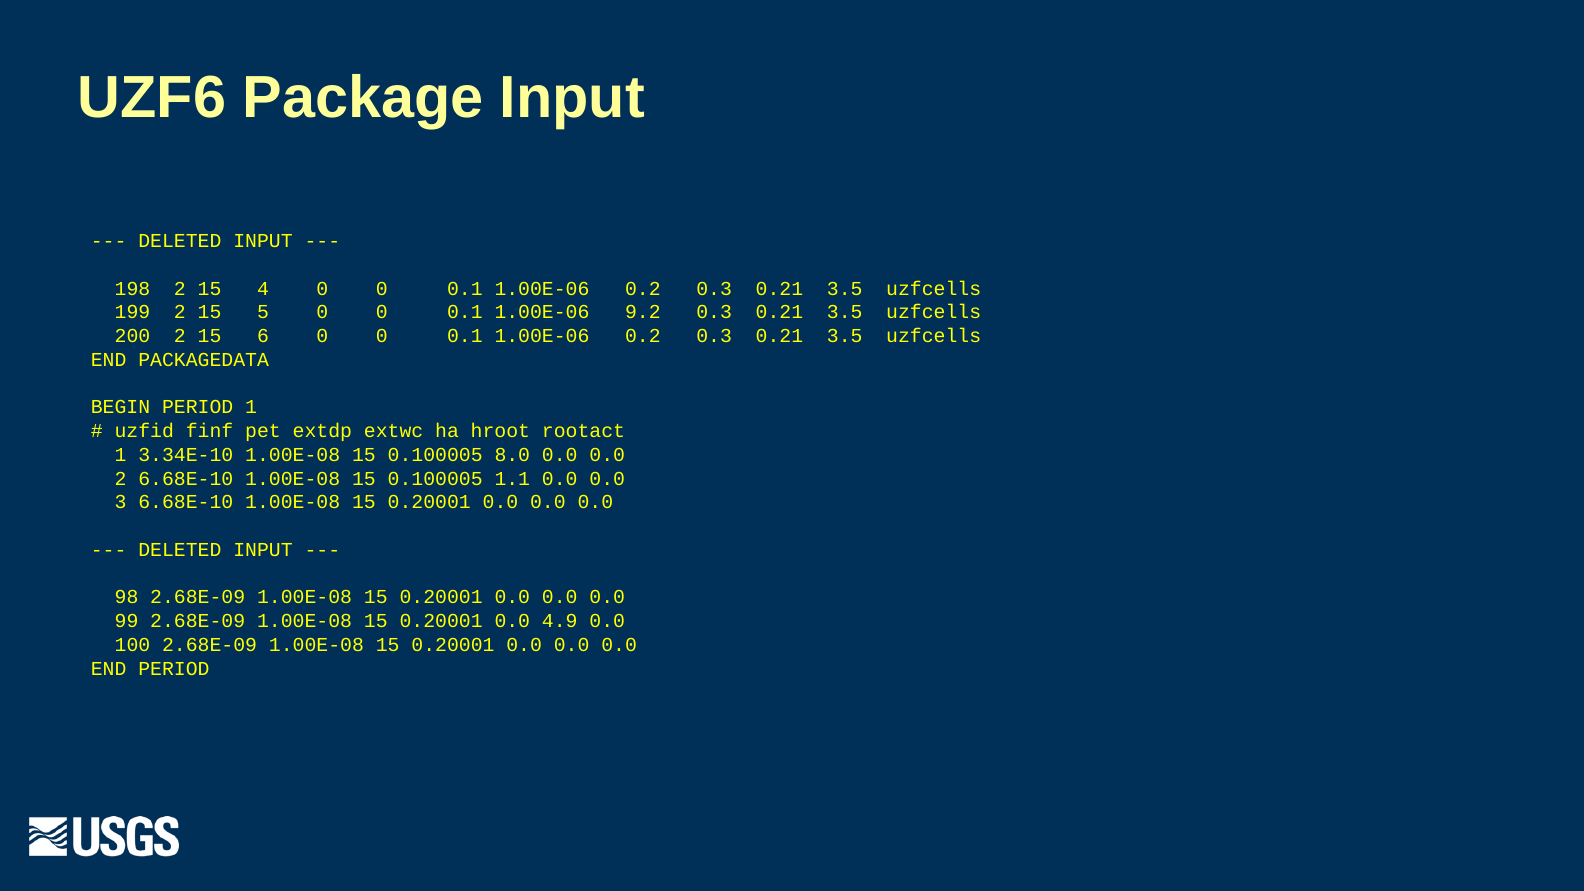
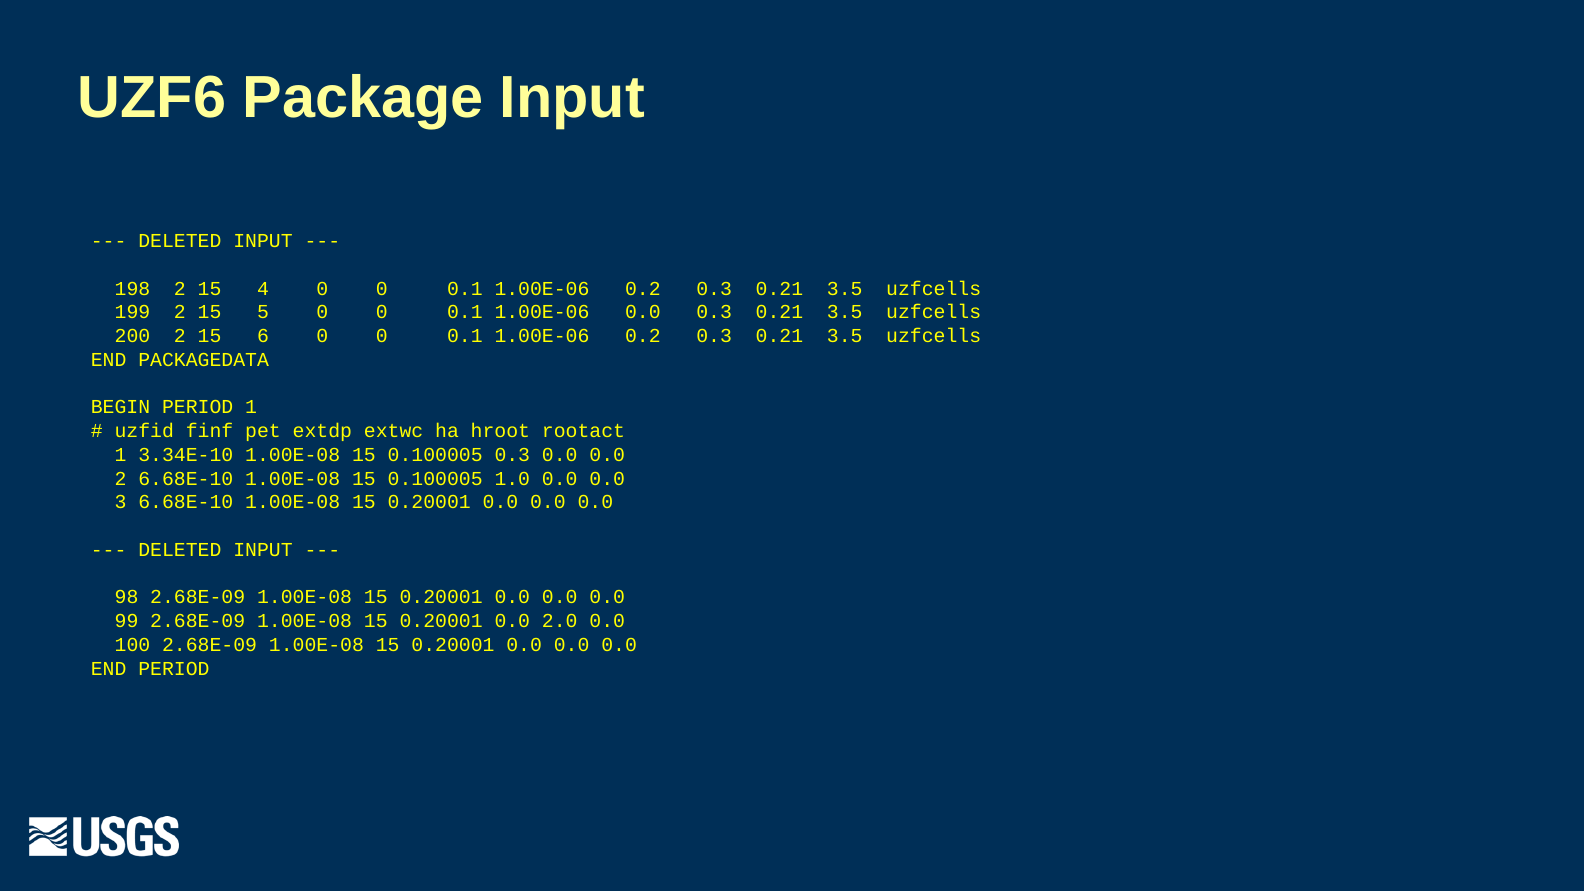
1.00E-06 9.2: 9.2 -> 0.0 (643, 312)
0.100005 8.0: 8.0 -> 0.3 (512, 455)
1.1: 1.1 -> 1.0 (512, 479)
4.9: 4.9 -> 2.0 (560, 621)
